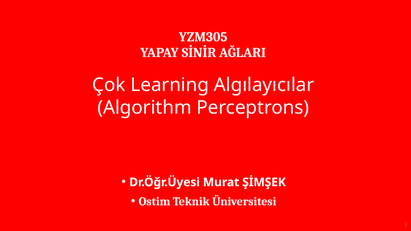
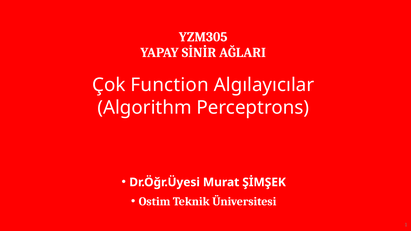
Learning: Learning -> Function (170, 85)
